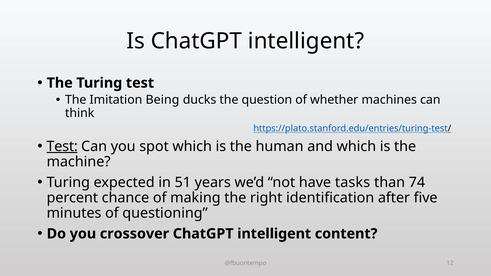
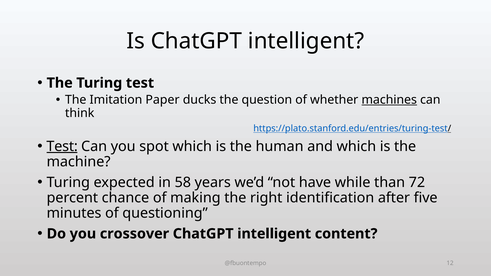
Being: Being -> Paper (163, 100)
machines underline: none -> present (389, 100)
51: 51 -> 58 (183, 182)
tasks: tasks -> while (353, 182)
74: 74 -> 72 (417, 182)
